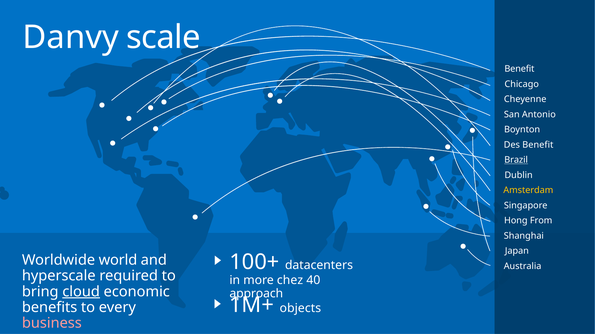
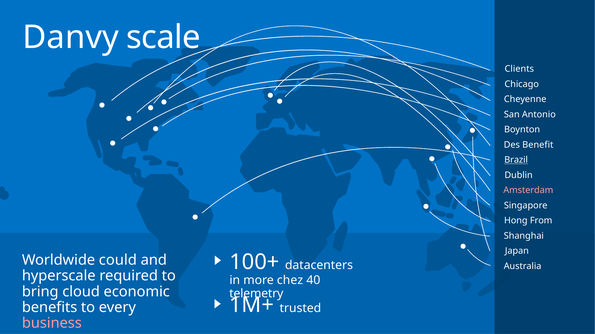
Benefit: Benefit -> Clients (519, 69)
Amsterdam colour: yellow -> pink (528, 191)
world: world -> could (118, 261)
cloud underline: present -> none (81, 292)
approach: approach -> telemetry (256, 294)
objects: objects -> trusted (300, 309)
